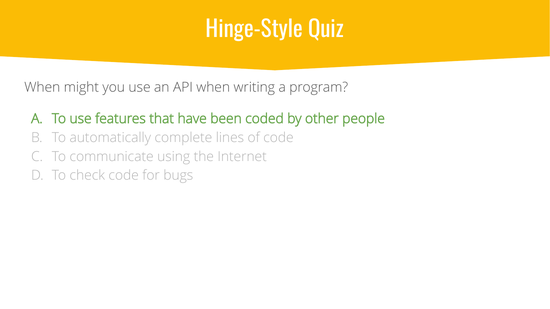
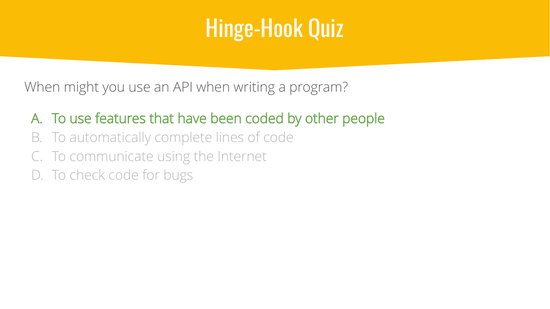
Hinge-Style: Hinge-Style -> Hinge-Hook (254, 30)
